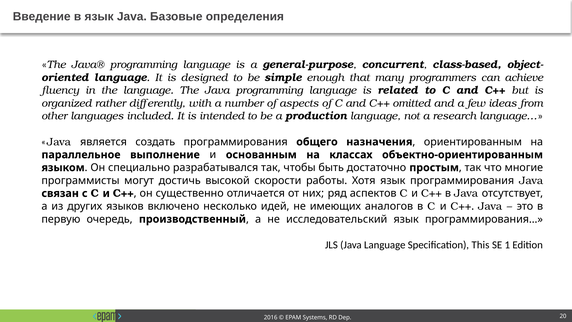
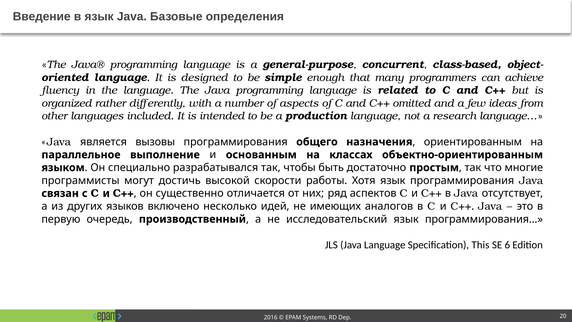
создать: создать -> вызовы (155, 142)
1: 1 -> 6 (507, 245)
